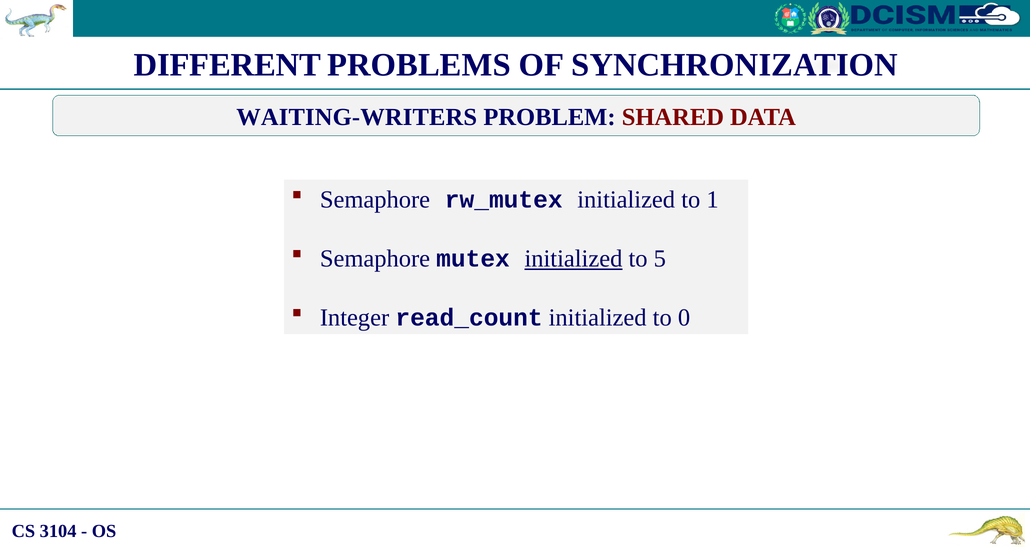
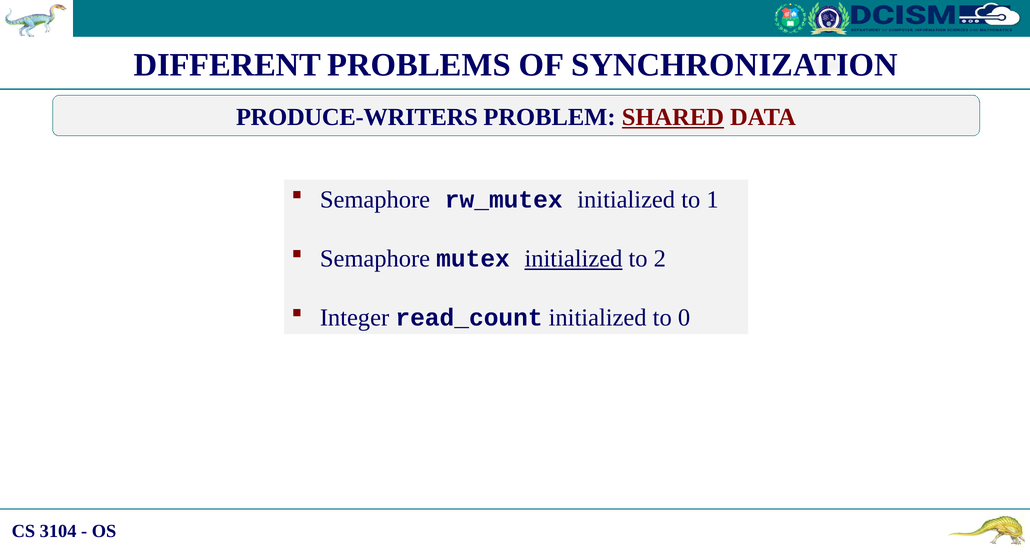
WAITING-WRITERS: WAITING-WRITERS -> PRODUCE-WRITERS (357, 117)
SHARED underline: none -> present (673, 117)
5: 5 -> 2 (660, 258)
